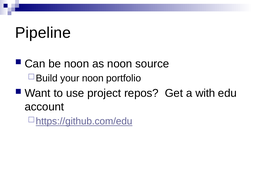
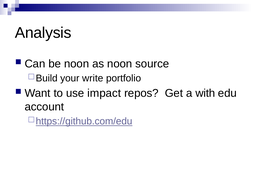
Pipeline: Pipeline -> Analysis (43, 33)
your noon: noon -> write (93, 78)
project: project -> impact (104, 93)
